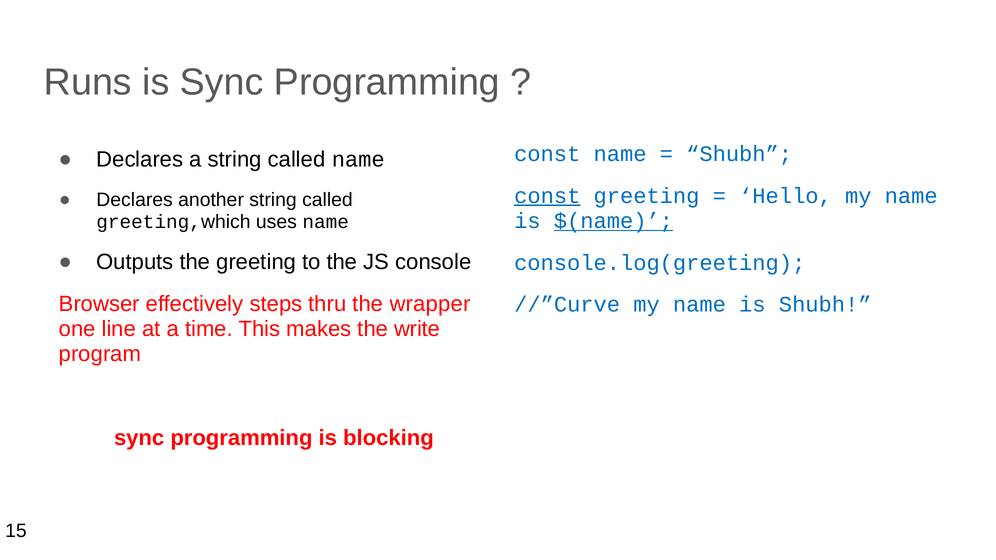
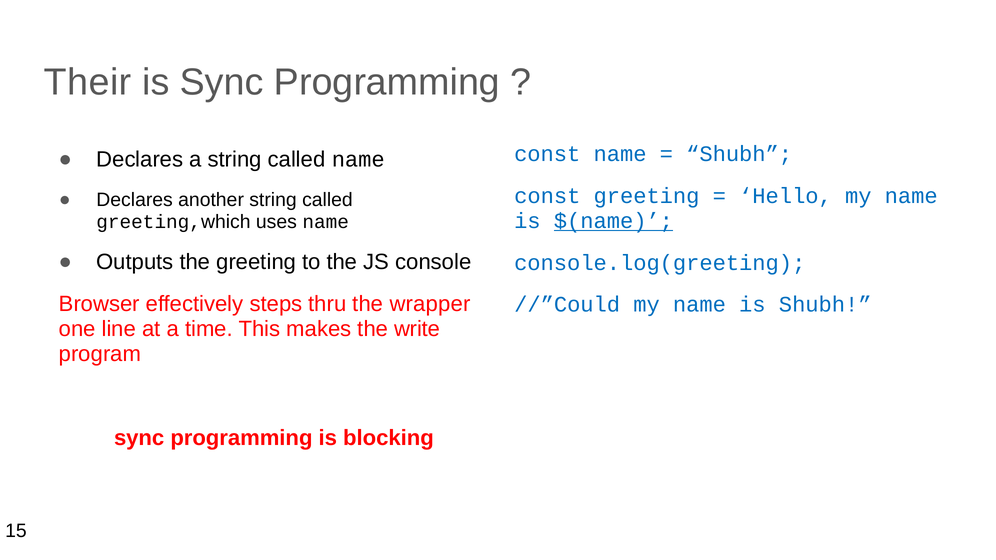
Runs: Runs -> Their (88, 82)
const underline: present -> none (547, 196)
//”Curve: //”Curve -> //”Could (567, 305)
